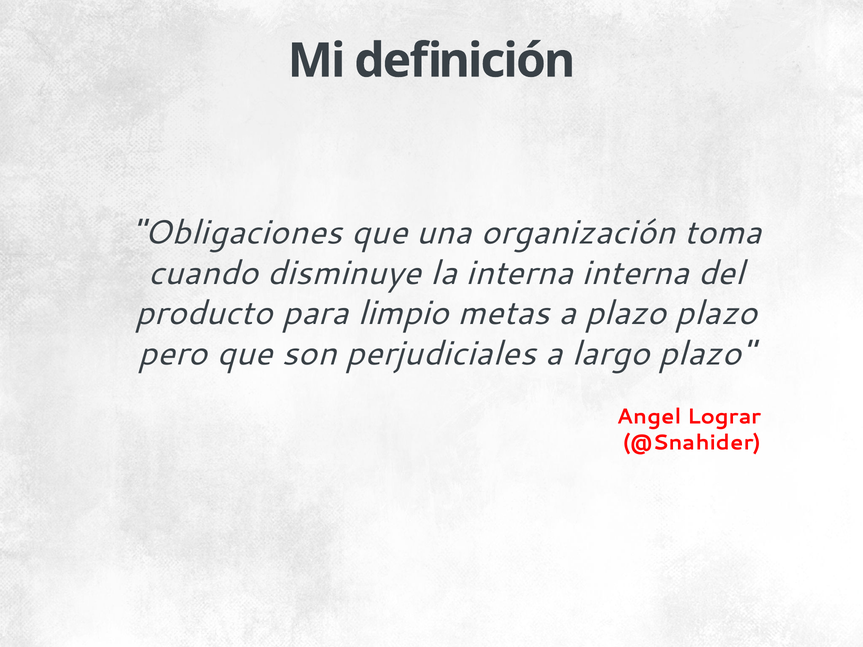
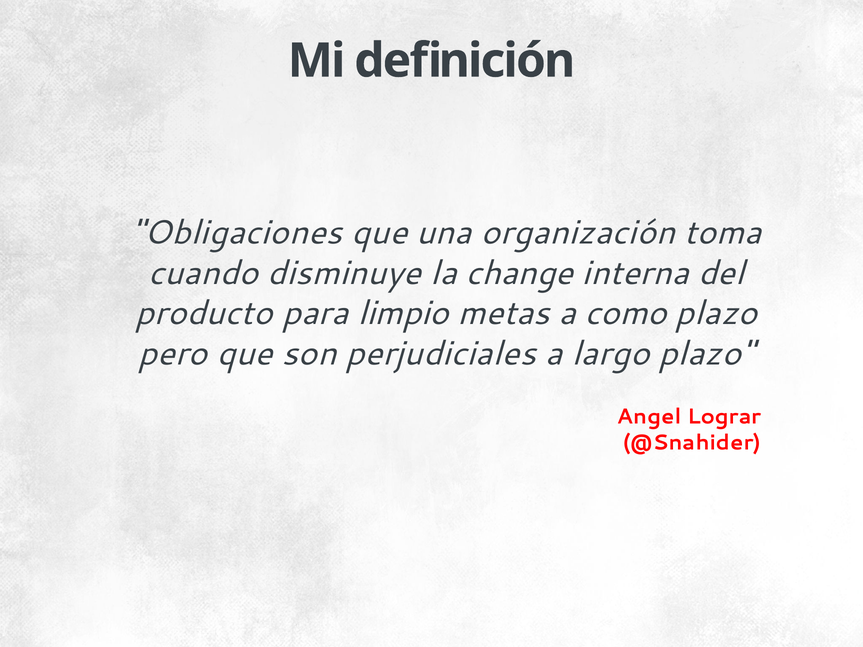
la interna: interna -> change (520, 273)
a plazo: plazo -> como (626, 313)
